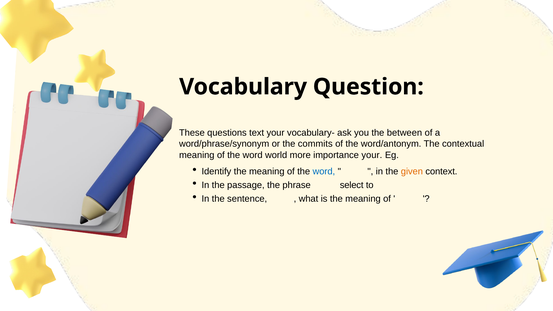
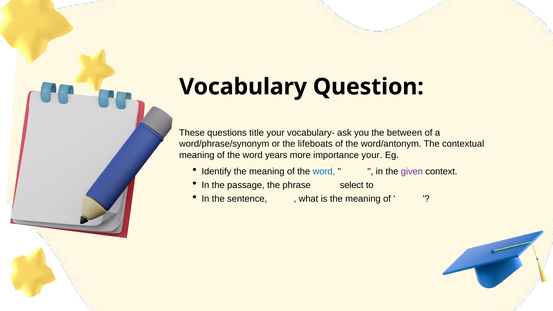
text: text -> title (257, 133)
commits: commits -> lifeboats (315, 144)
world: world -> years (276, 155)
given colour: orange -> purple (412, 171)
